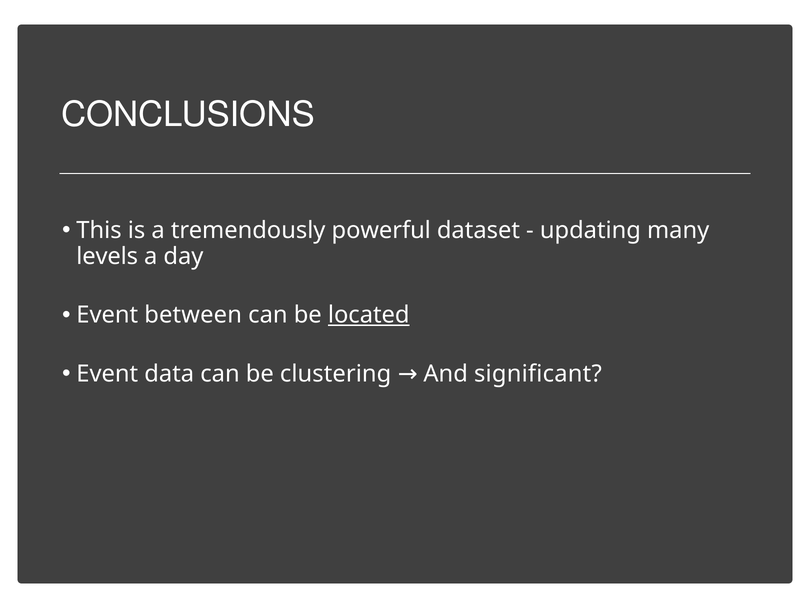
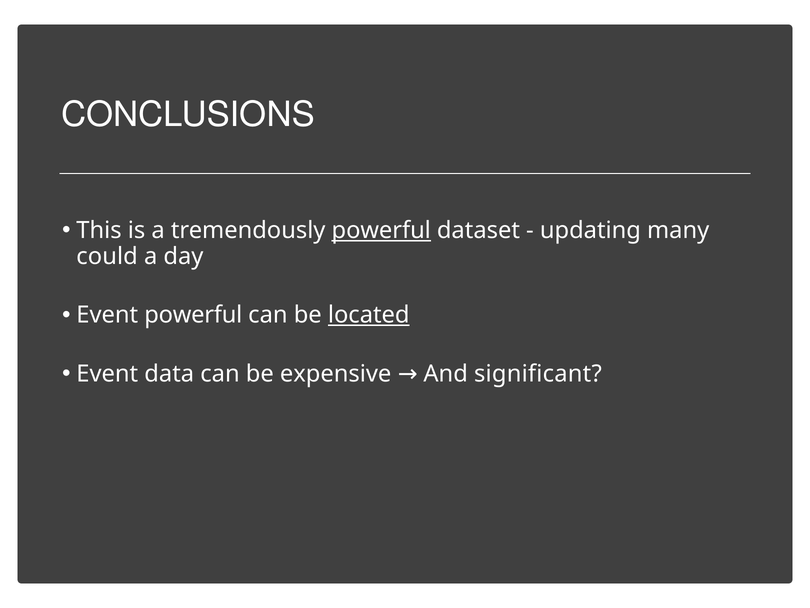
powerful underline: none -> present (381, 230)
levels: levels -> could (107, 256)
Event between: between -> powerful (193, 315)
clustering: clustering -> expensive (336, 374)
